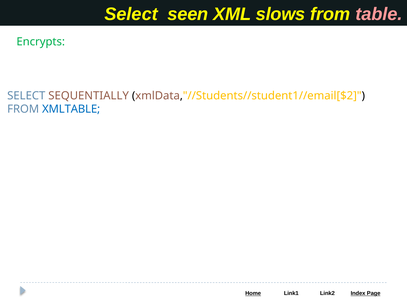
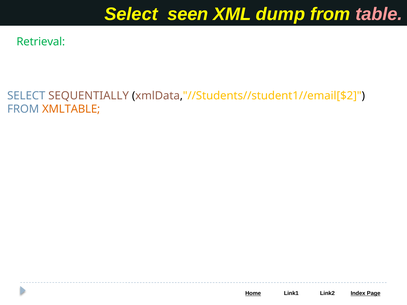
slows: slows -> dump (281, 14)
Encrypts: Encrypts -> Retrieval (41, 42)
XMLTABLE colour: blue -> orange (71, 109)
